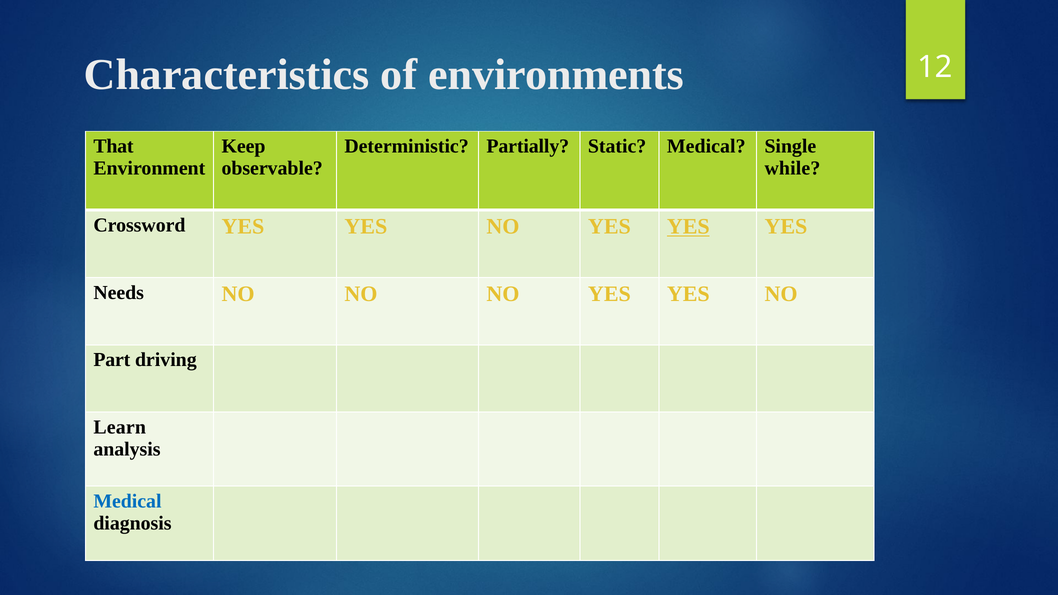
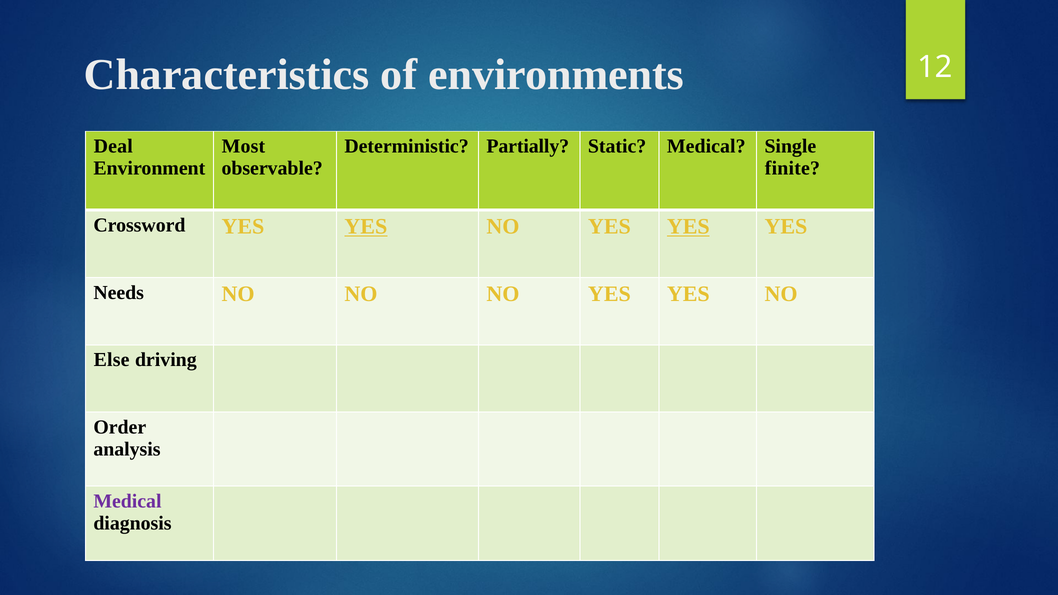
That: That -> Deal (113, 146)
Keep: Keep -> Most (243, 146)
while: while -> finite (792, 168)
YES underline: none -> present (366, 227)
Part: Part -> Else (112, 360)
Learn: Learn -> Order (120, 427)
Medical colour: blue -> purple (127, 501)
